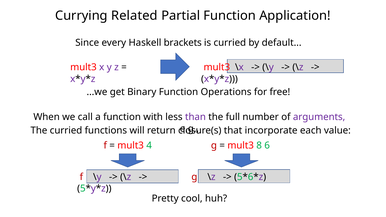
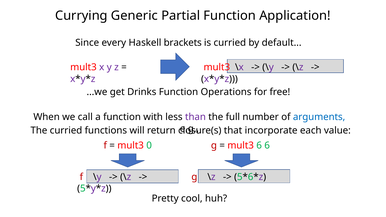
Related: Related -> Generic (134, 16)
Binary: Binary -> Drinks (142, 92)
arguments colour: purple -> blue (319, 117)
4: 4 -> 0 (149, 146)
mult3 8: 8 -> 6 (259, 146)
